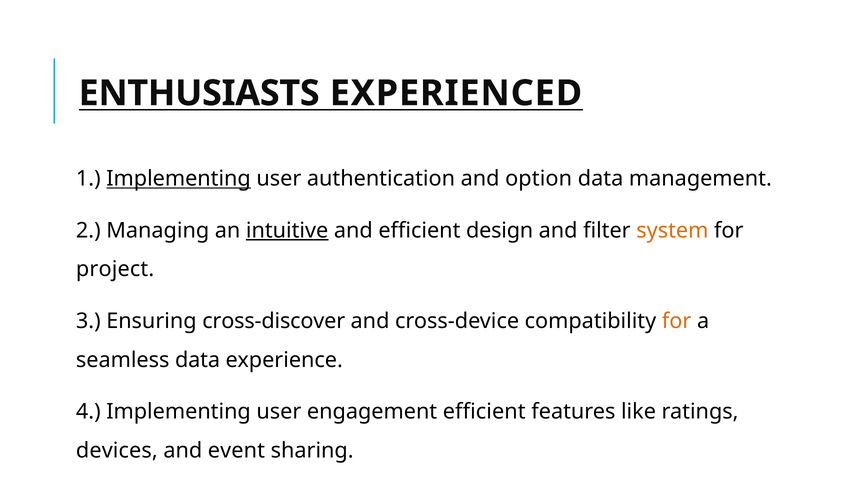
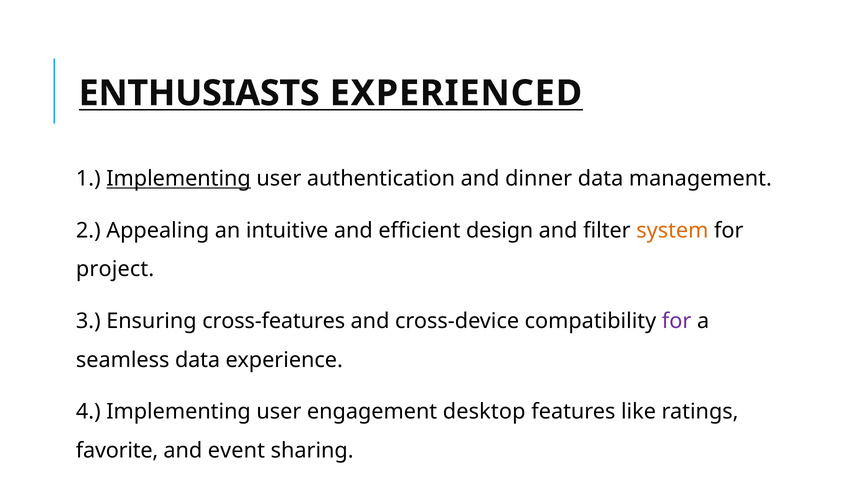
option: option -> dinner (539, 179)
Managing: Managing -> Appealing (158, 230)
intuitive underline: present -> none (287, 230)
cross-discover: cross-discover -> cross-features (274, 321)
for colour: orange -> purple (677, 321)
engagement efficient: efficient -> desktop (484, 412)
devices: devices -> favorite (117, 451)
